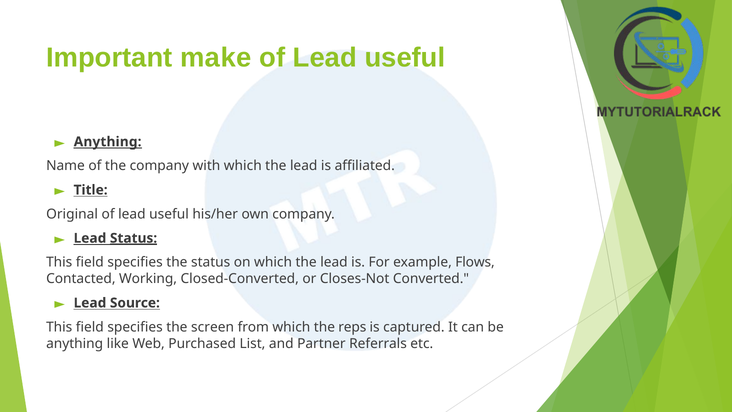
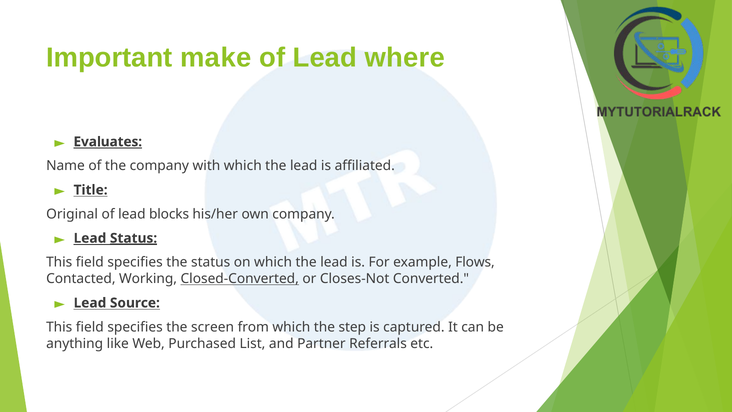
useful: useful -> where (405, 58)
Anything: Anything -> Evaluates (108, 142)
useful: useful -> blocks (169, 214)
Closed-Converted underline: none -> present (240, 279)
reps: reps -> step (352, 327)
